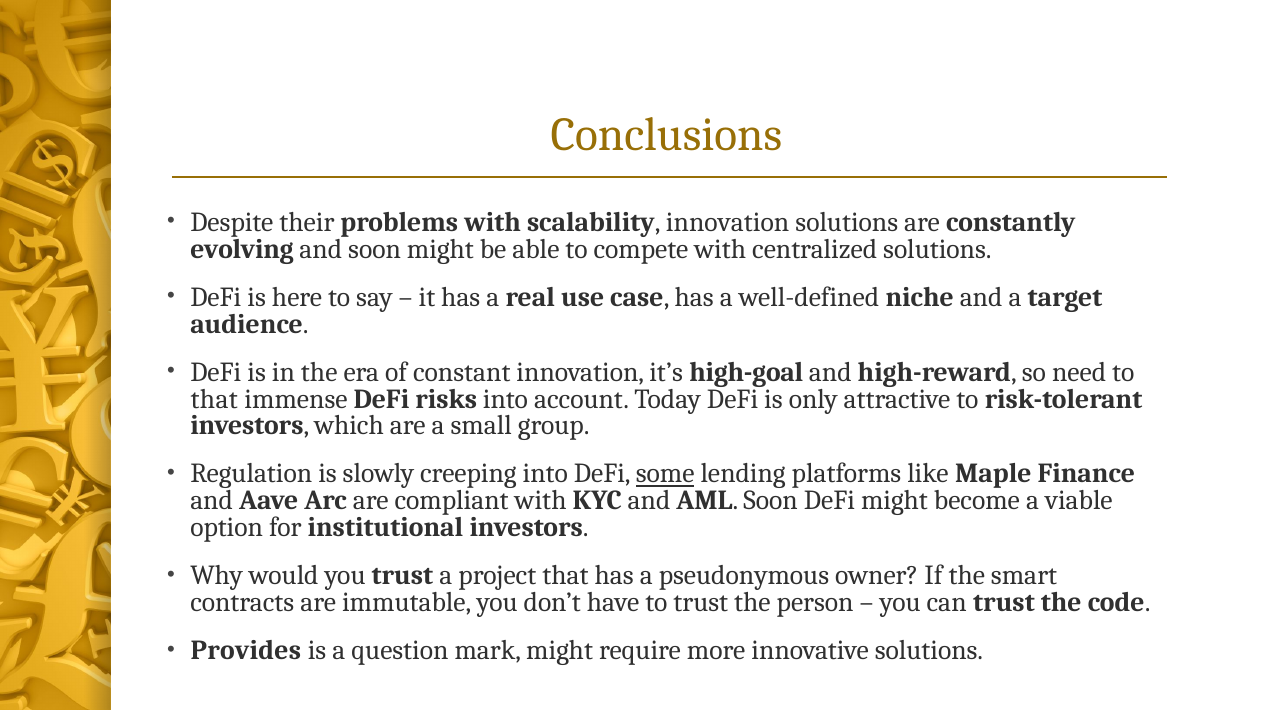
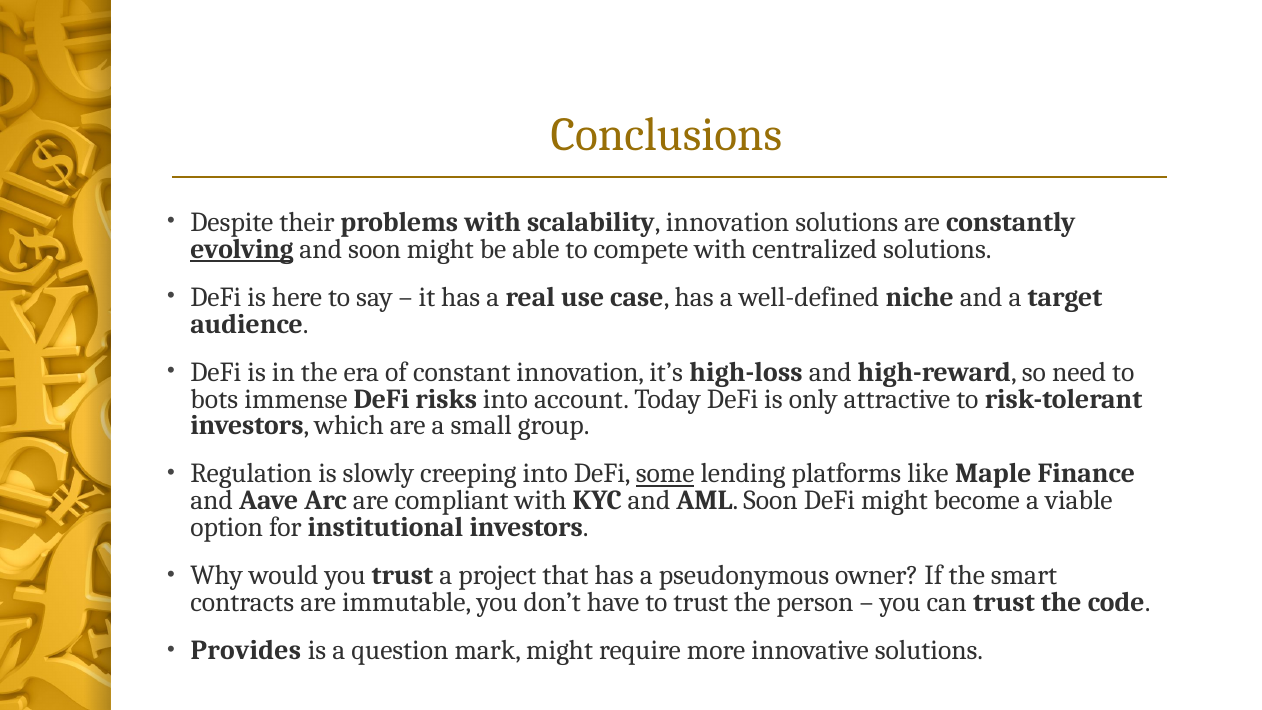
evolving underline: none -> present (242, 249)
high-goal: high-goal -> high-loss (746, 372)
that: that -> bots (214, 399)
